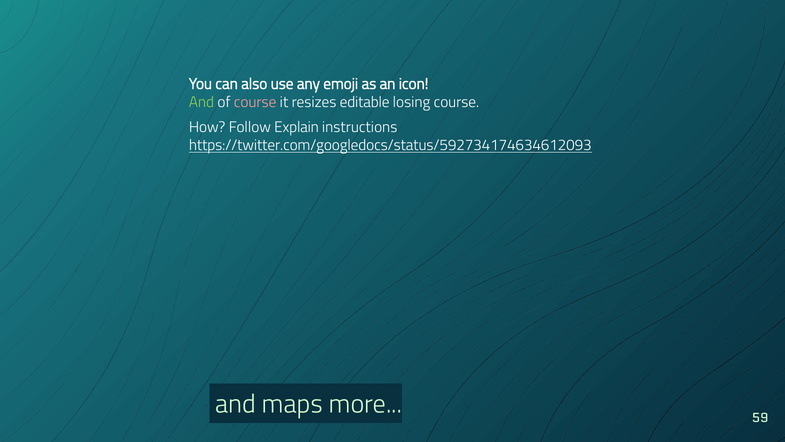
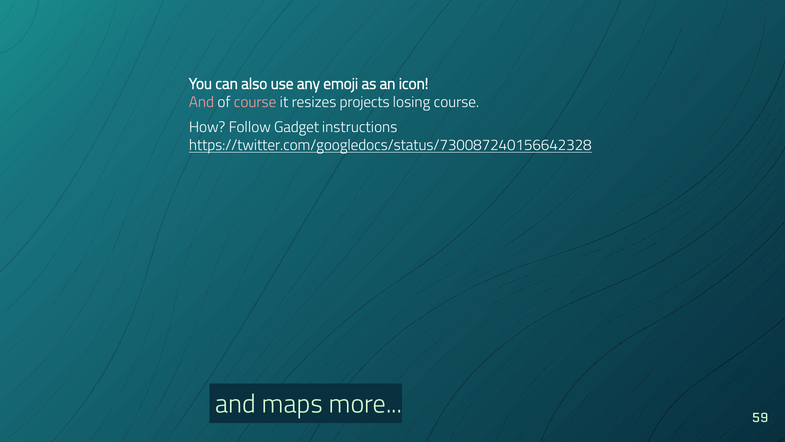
And colour: light green -> pink (202, 102)
editable: editable -> projects (365, 102)
Explain: Explain -> Gadget (297, 127)
https://twitter.com/googledocs/status/592734174634612093: https://twitter.com/googledocs/status/592734174634612093 -> https://twitter.com/googledocs/status/730087240156642328 (390, 145)
